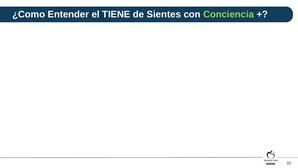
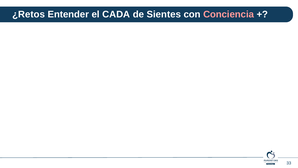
¿Como: ¿Como -> ¿Retos (29, 14)
TIENE: TIENE -> CADA (116, 14)
Conciencia colour: light green -> pink (229, 14)
